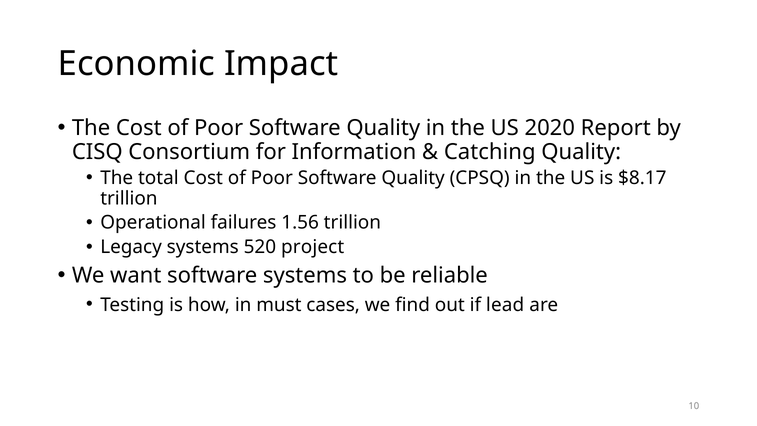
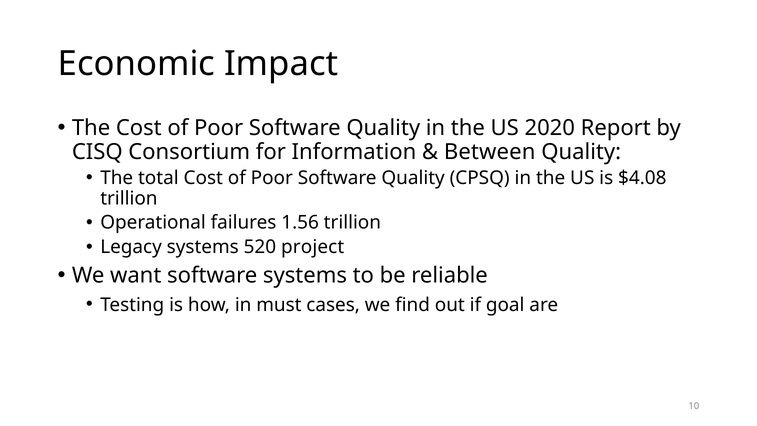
Catching: Catching -> Between (490, 152)
$8.17: $8.17 -> $4.08 (642, 178)
lead: lead -> goal (505, 305)
